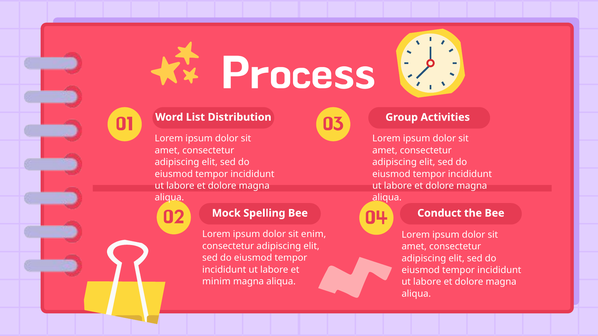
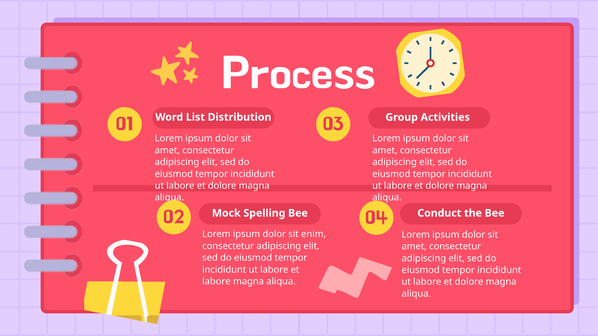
minim: minim -> labore (216, 282)
